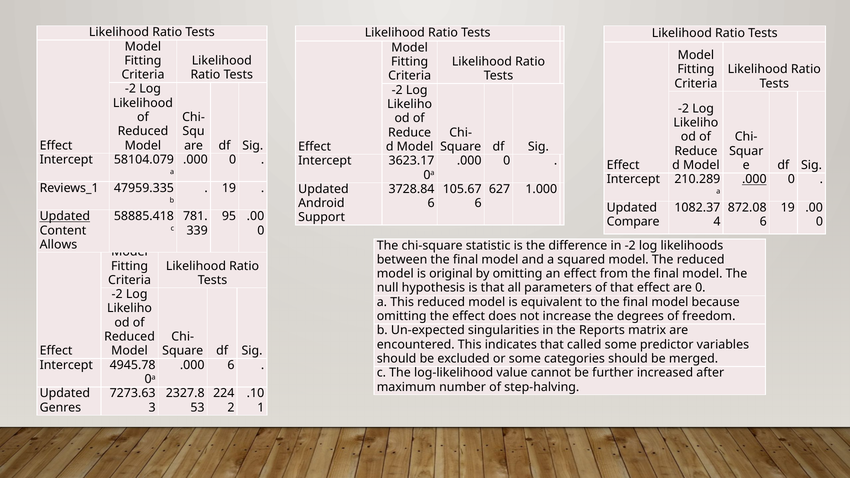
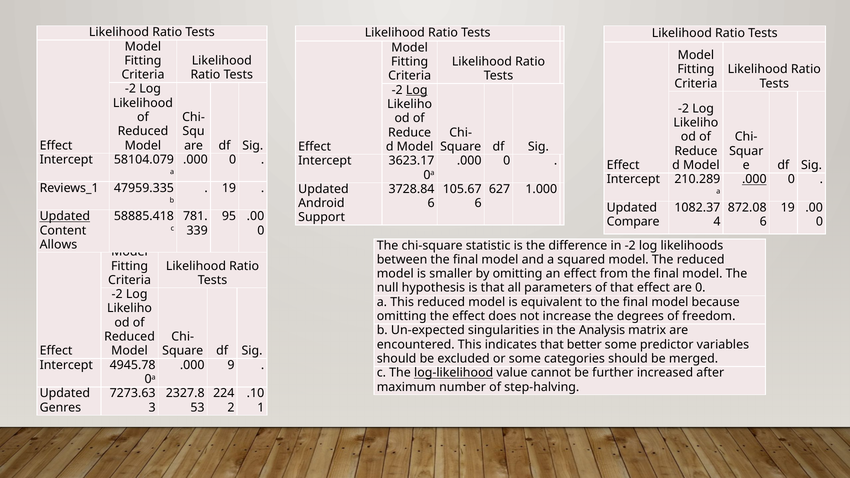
Log underline: none -> present (417, 90)
original: original -> smaller (451, 274)
Reports: Reports -> Analysis (602, 330)
called: called -> better (584, 345)
.000 6: 6 -> 9 (231, 365)
log-likelihood underline: none -> present (454, 373)
